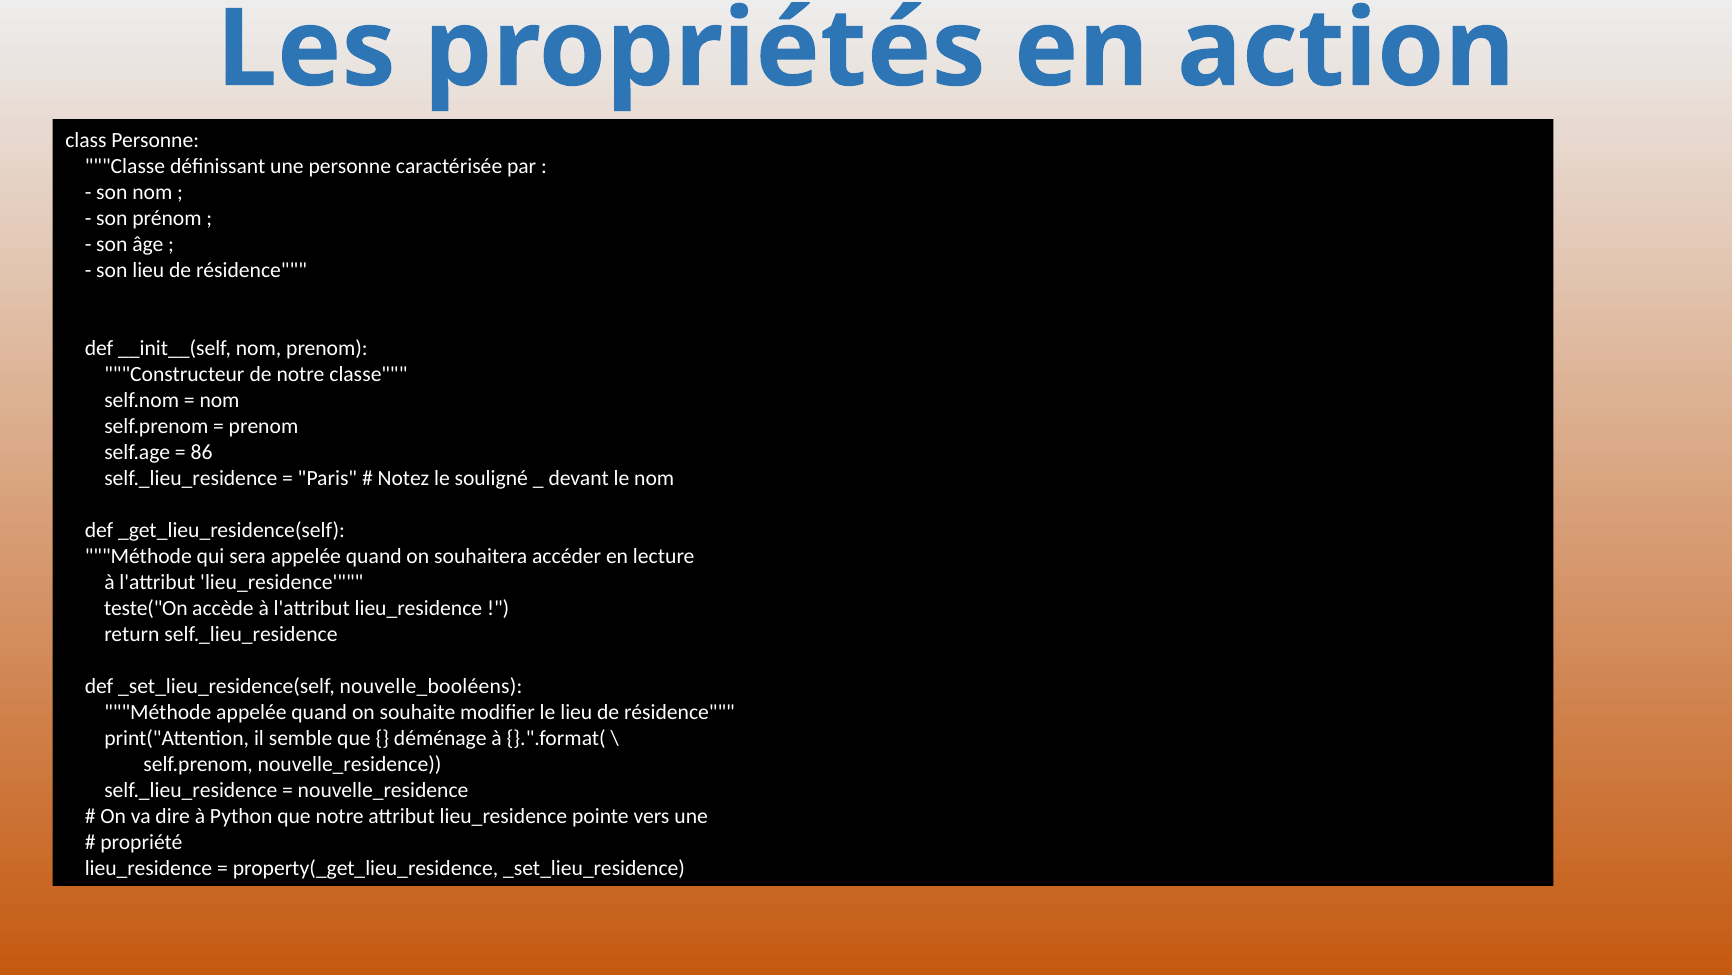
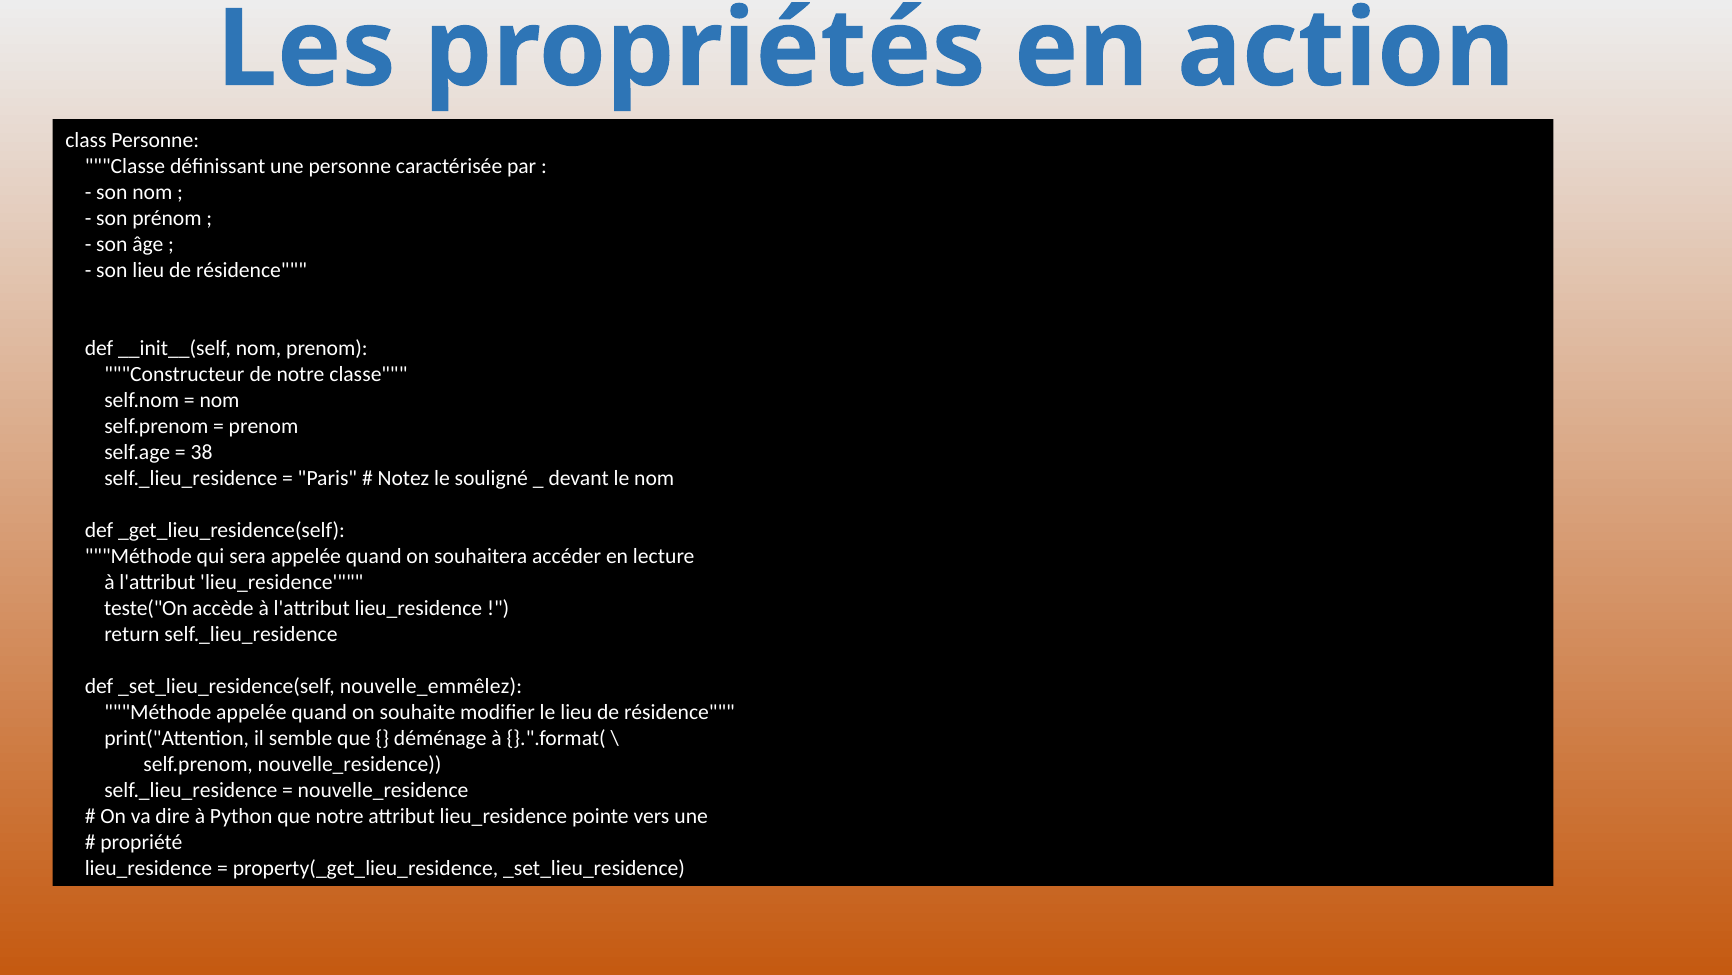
86: 86 -> 38 (201, 452)
nouvelle_booléens: nouvelle_booléens -> nouvelle_emmêlez (431, 685)
